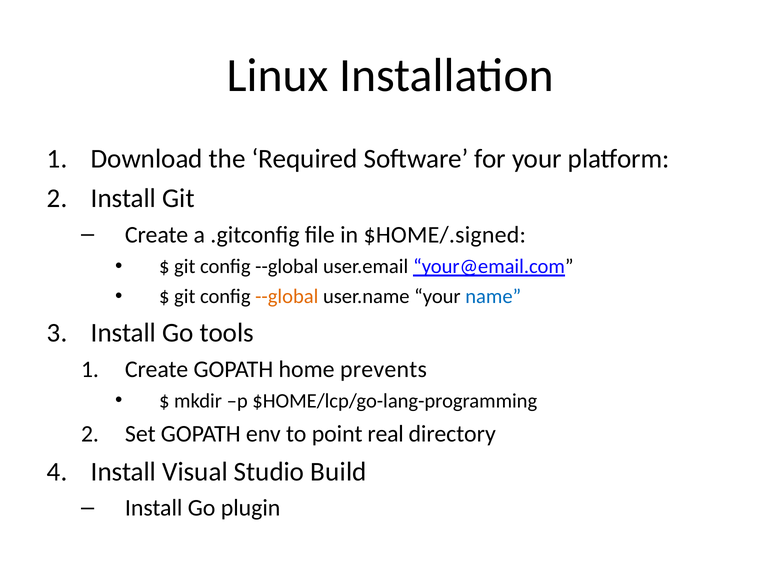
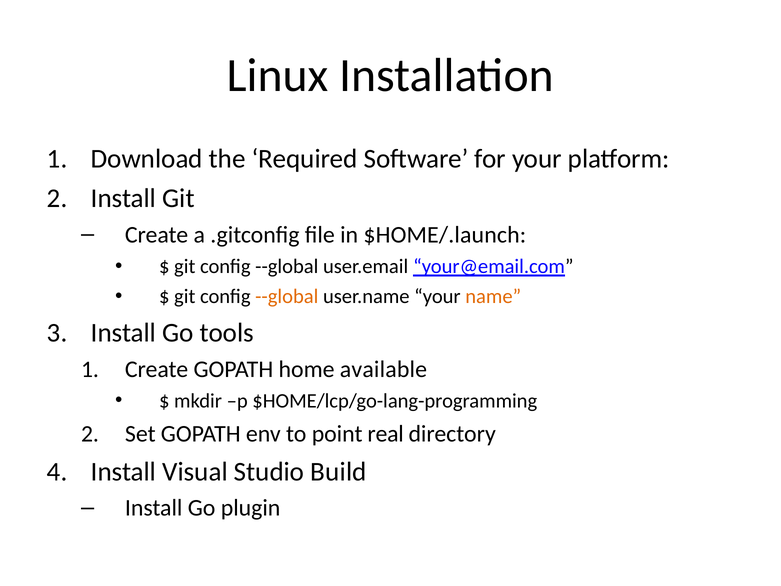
$HOME/.signed: $HOME/.signed -> $HOME/.launch (445, 235)
name colour: blue -> orange (493, 296)
prevents: prevents -> available (383, 369)
